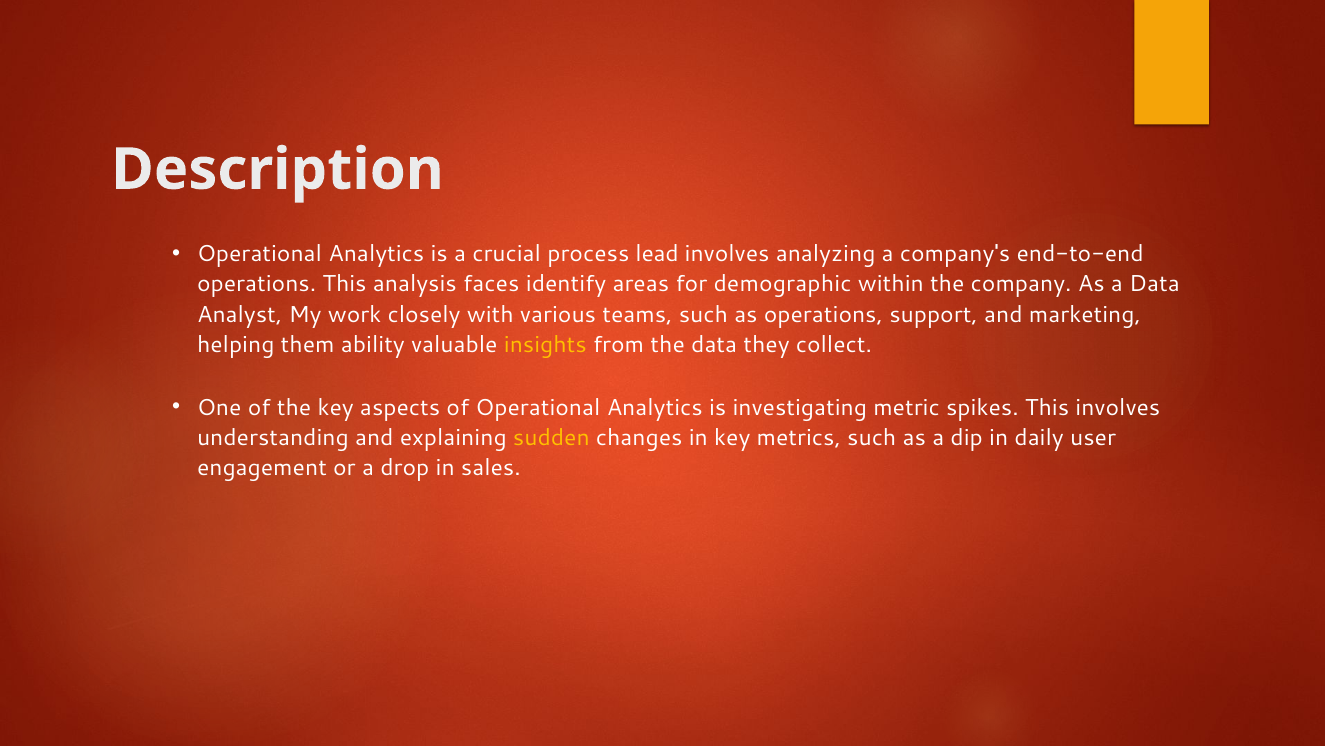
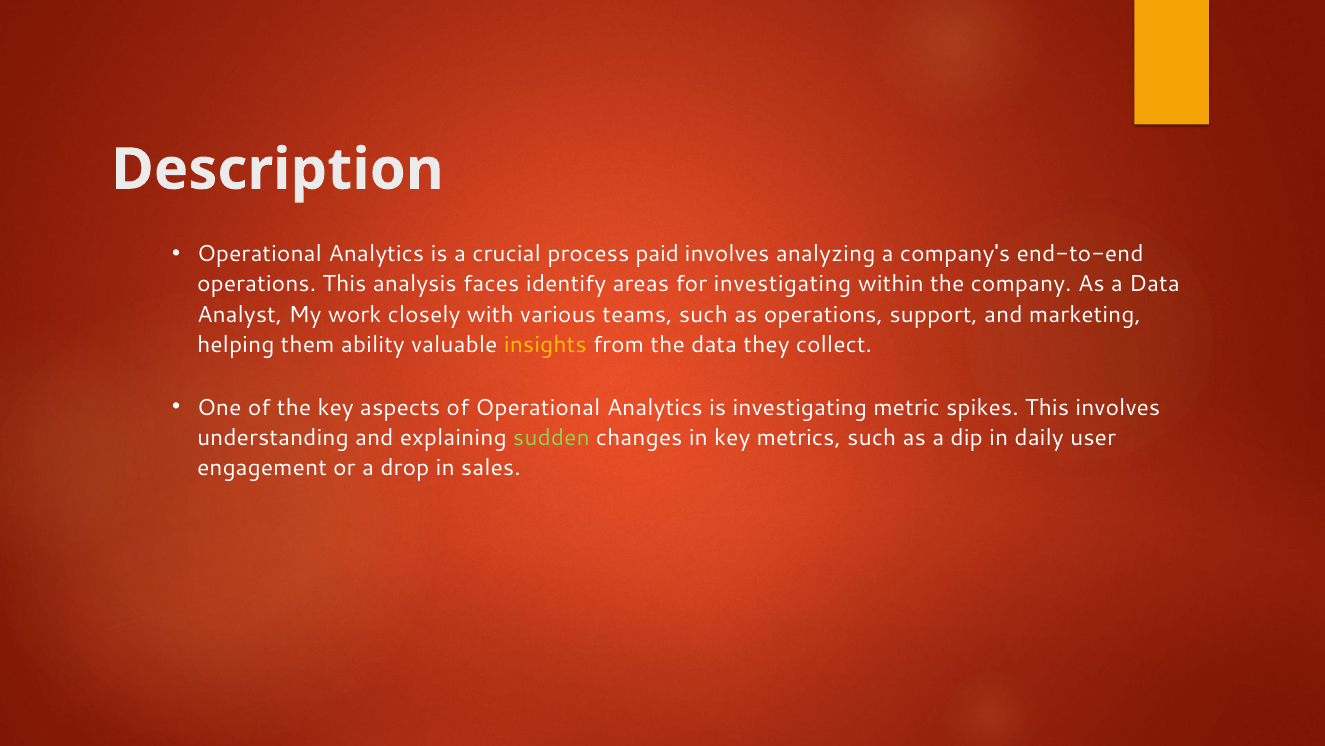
lead: lead -> paid (657, 254)
for demographic: demographic -> investigating (782, 284)
sudden colour: yellow -> light green (551, 438)
